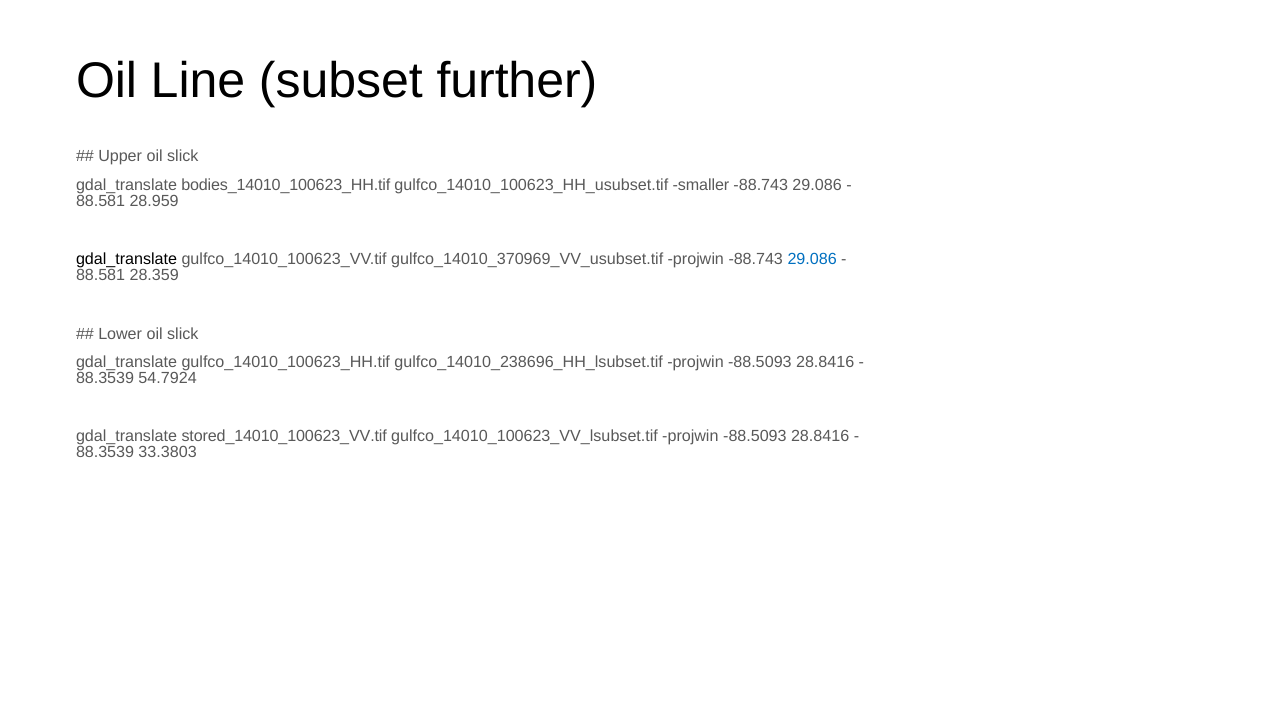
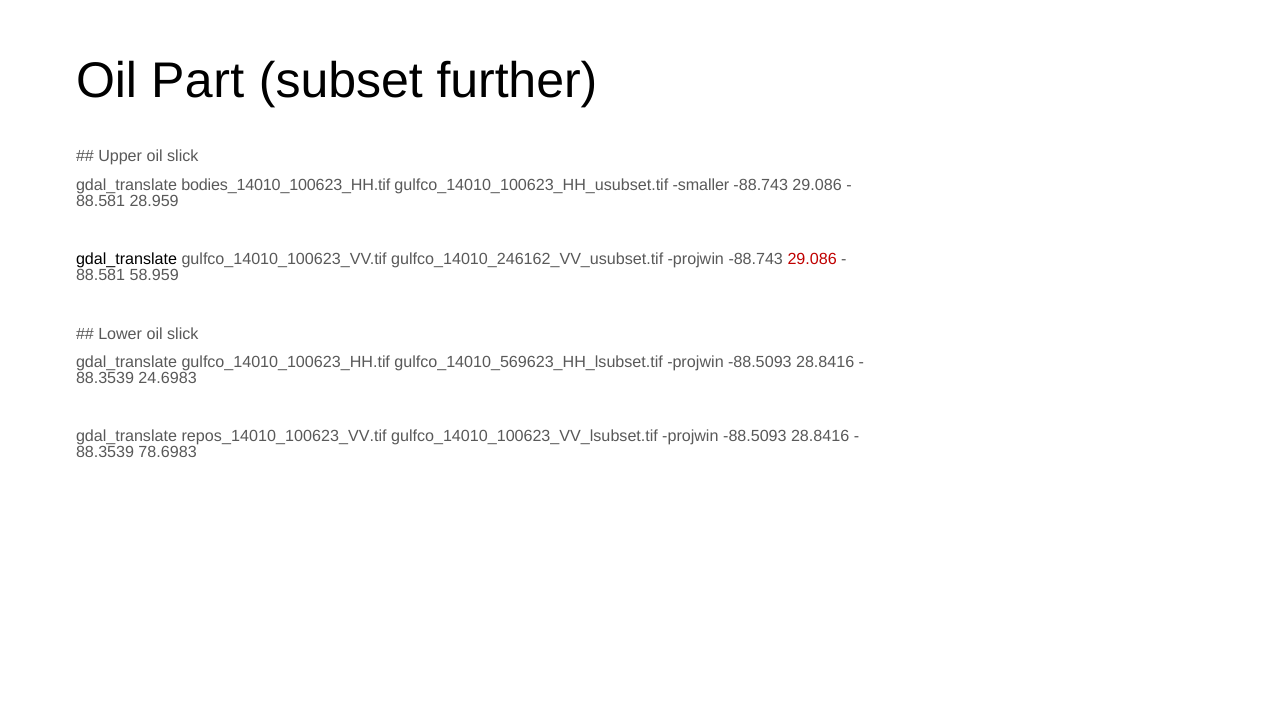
Line: Line -> Part (198, 81)
gulfco_14010_370969_VV_usubset.tif: gulfco_14010_370969_VV_usubset.tif -> gulfco_14010_246162_VV_usubset.tif (527, 259)
29.086 colour: blue -> red (812, 259)
28.359: 28.359 -> 58.959 (154, 275)
gulfco_14010_238696_HH_lsubset.tif: gulfco_14010_238696_HH_lsubset.tif -> gulfco_14010_569623_HH_lsubset.tif (529, 362)
54.7924: 54.7924 -> 24.6983 (168, 378)
stored_14010_100623_VV.tif: stored_14010_100623_VV.tif -> repos_14010_100623_VV.tif (284, 437)
33.3803: 33.3803 -> 78.6983 (168, 452)
